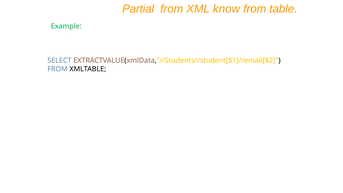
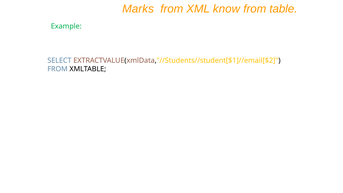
Partial: Partial -> Marks (138, 9)
